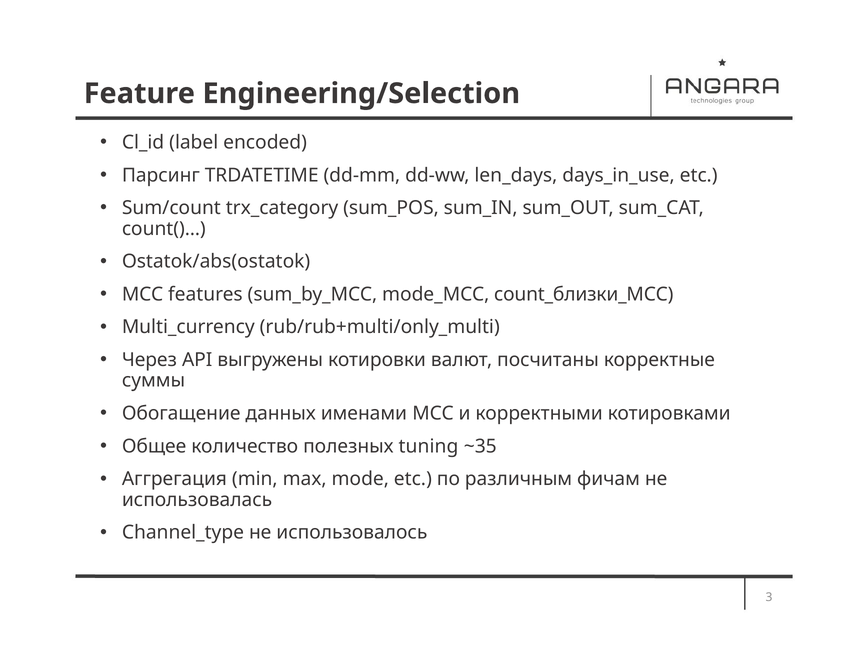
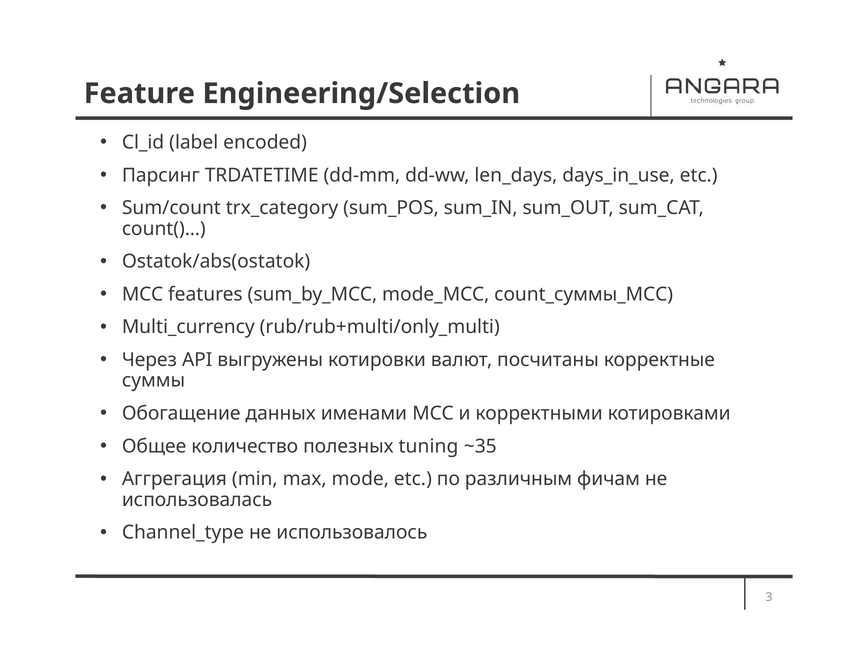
count_близки_MCC: count_близки_MCC -> count_суммы_MCC (584, 294)
